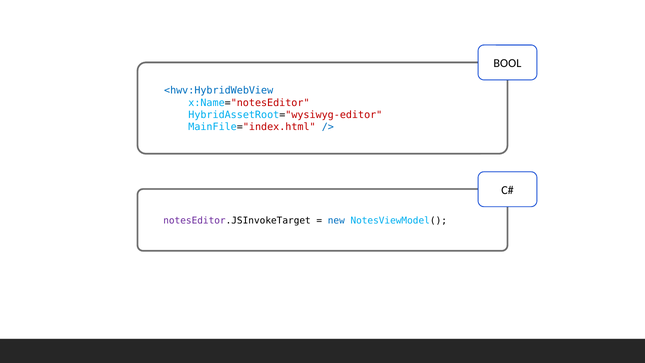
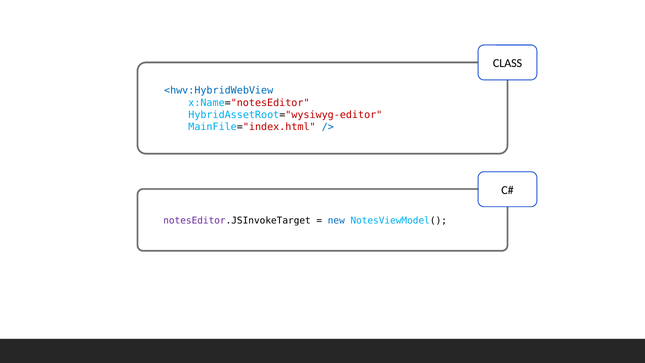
BOOL: BOOL -> CLASS (508, 63)
